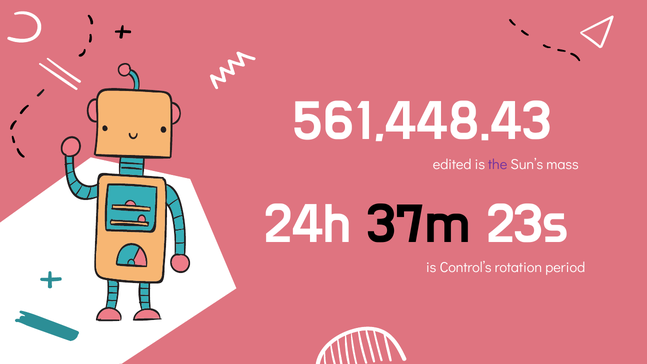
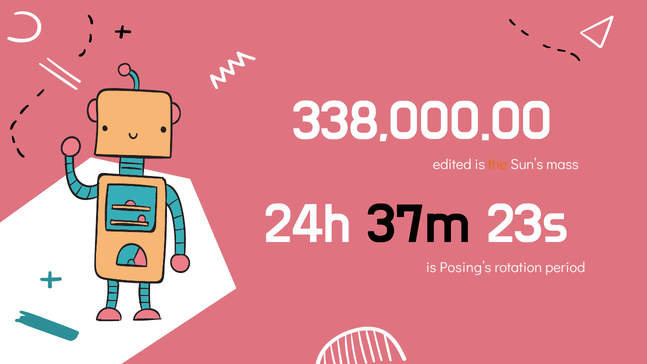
561,448.43: 561,448.43 -> 338,000.00 (422, 121)
the colour: purple -> orange (498, 164)
Control’s: Control’s -> Posing’s (466, 267)
